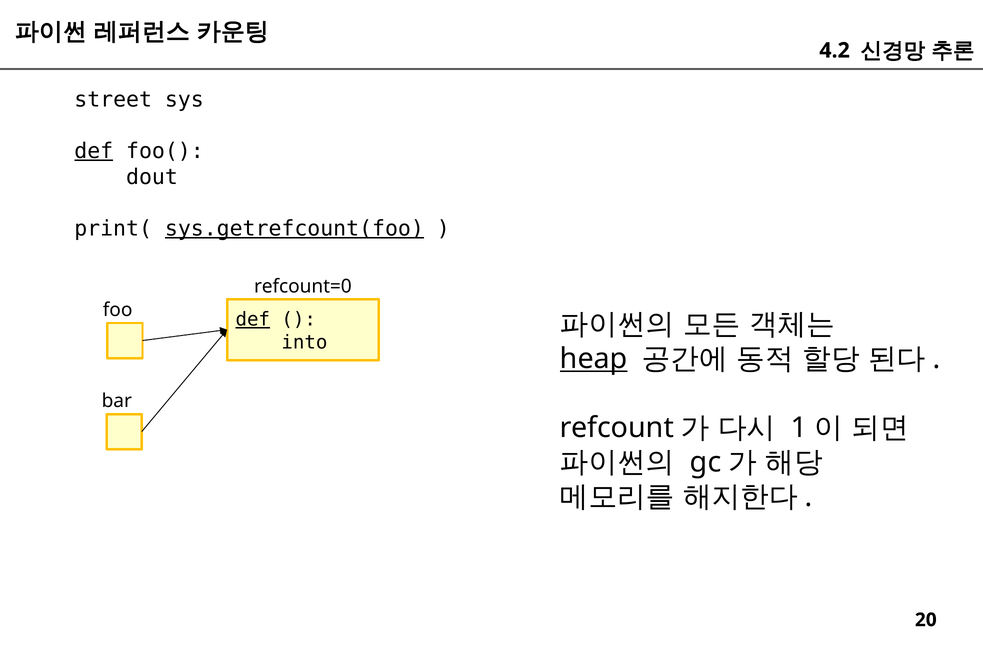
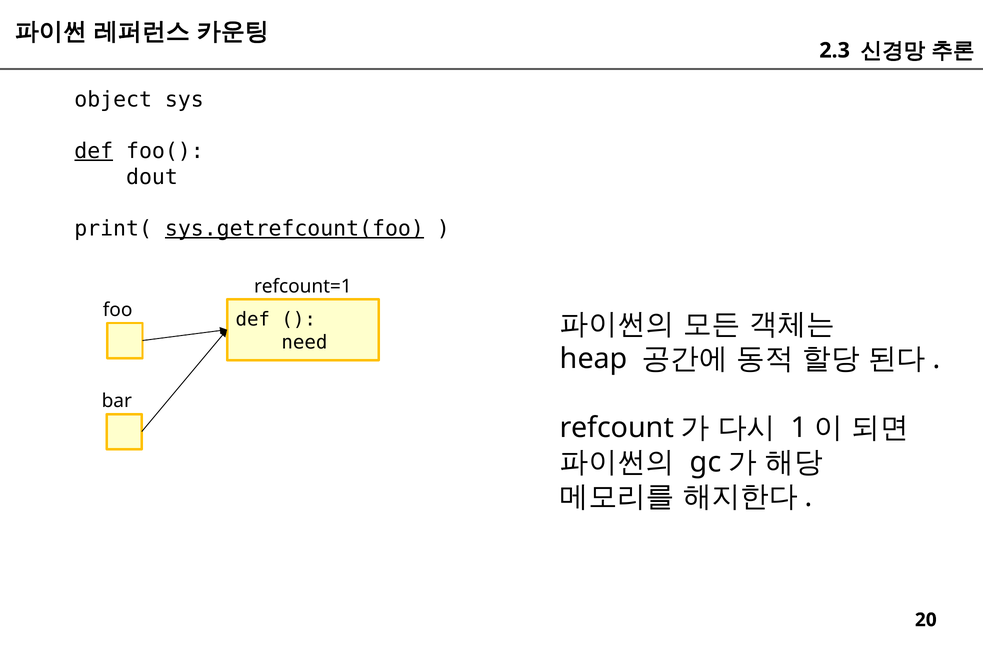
4.2: 4.2 -> 2.3 (835, 50)
street: street -> object (113, 99)
refcount=0: refcount=0 -> refcount=1 (303, 286)
def underline: present -> none (253, 319)
into: into -> need (304, 342)
heap underline: present -> none (594, 359)
